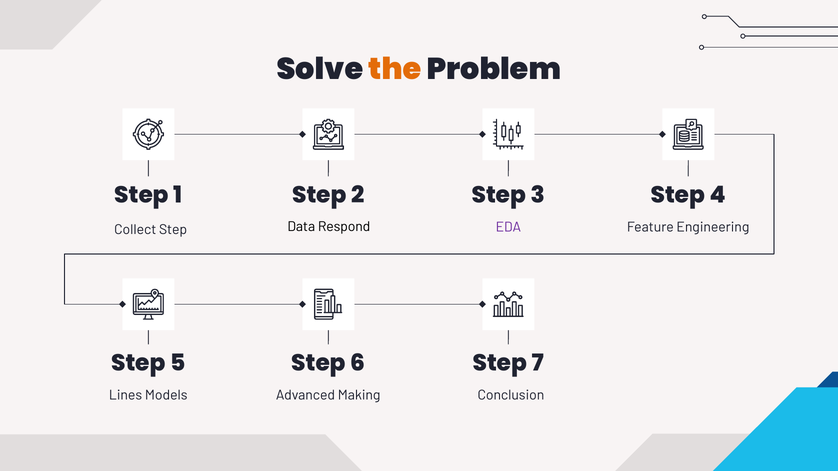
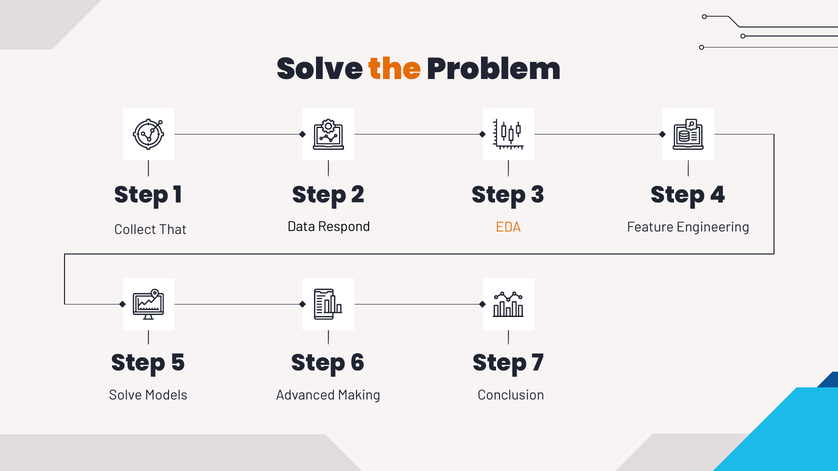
EDA colour: purple -> orange (508, 227)
Collect Step: Step -> That (173, 230)
Lines: Lines -> Solve (126, 395)
